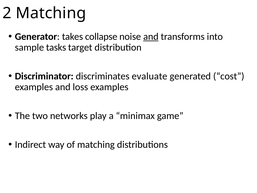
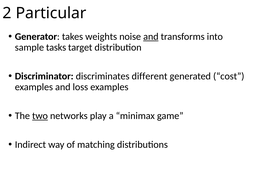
2 Matching: Matching -> Particular (51, 13)
collapse: collapse -> weights (101, 37)
evaluate: evaluate -> different (150, 76)
two underline: none -> present (40, 116)
